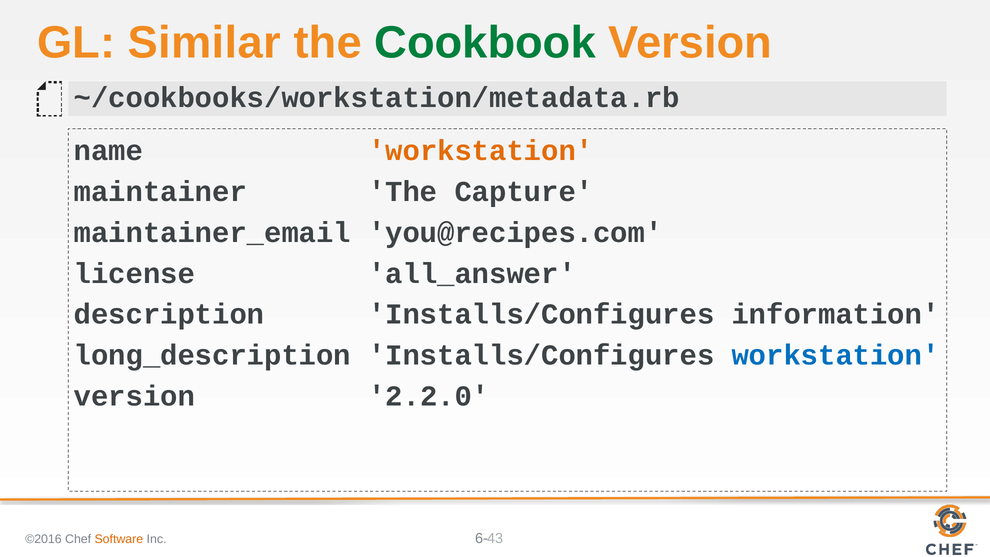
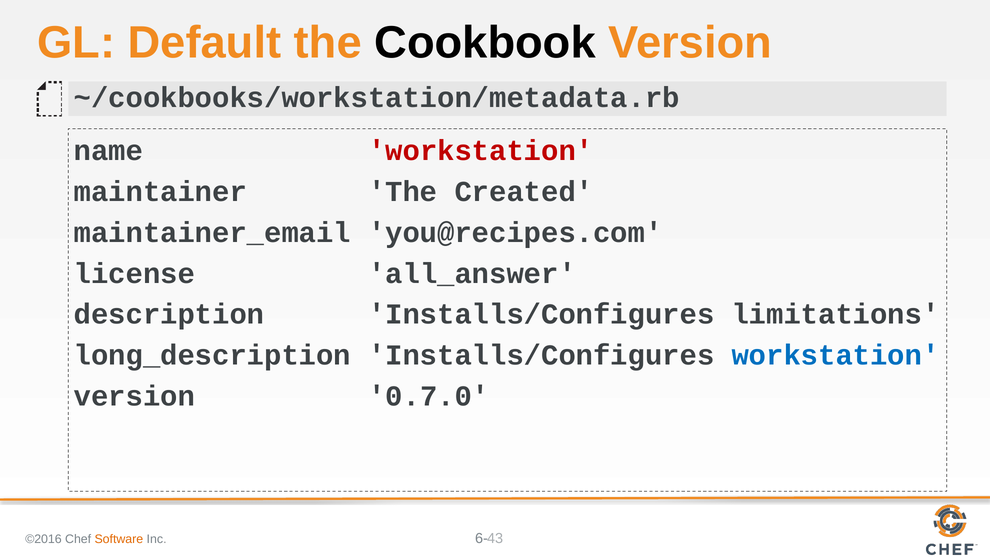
Similar: Similar -> Default (204, 43)
Cookbook colour: green -> black (485, 43)
workstation colour: orange -> red (481, 151)
Capture: Capture -> Created (524, 192)
information: information -> limitations (836, 314)
2.2.0: 2.2.0 -> 0.7.0 (429, 396)
